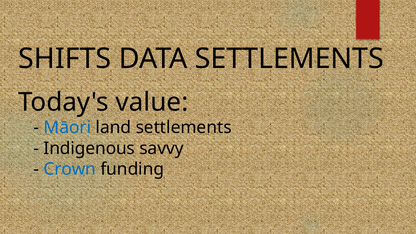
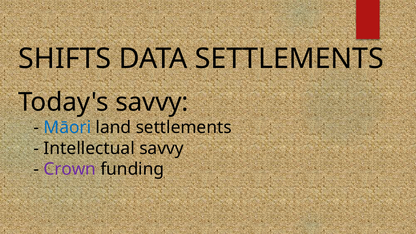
Today's value: value -> savvy (152, 102)
Indigenous: Indigenous -> Intellectual (89, 148)
Crown colour: blue -> purple (70, 169)
